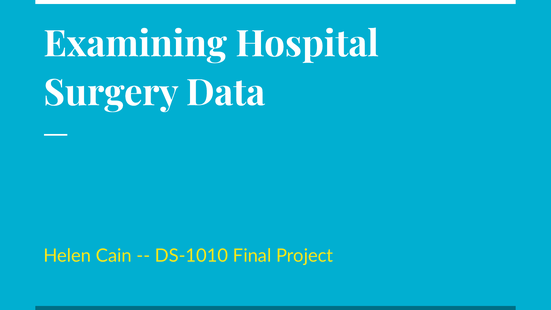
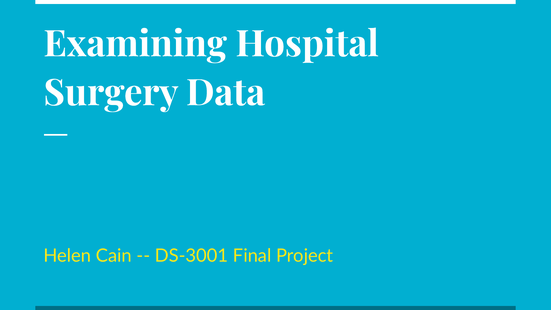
DS-1010: DS-1010 -> DS-3001 (192, 256)
